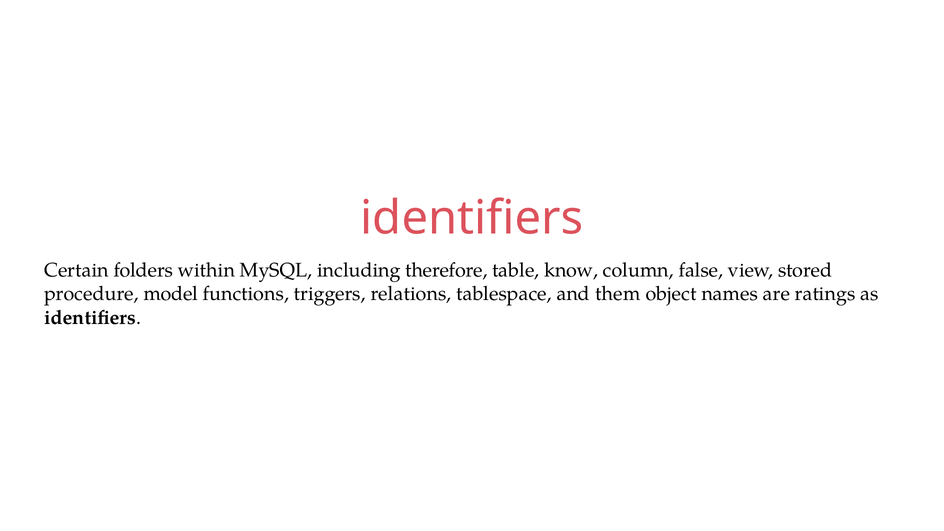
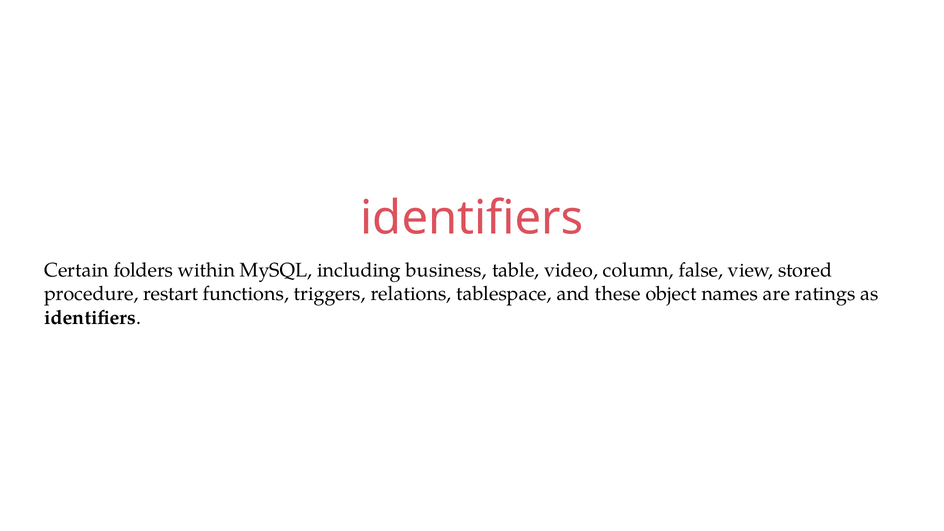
therefore: therefore -> business (446, 270)
know: know -> video (571, 270)
model: model -> restart (171, 294)
them: them -> these (618, 294)
